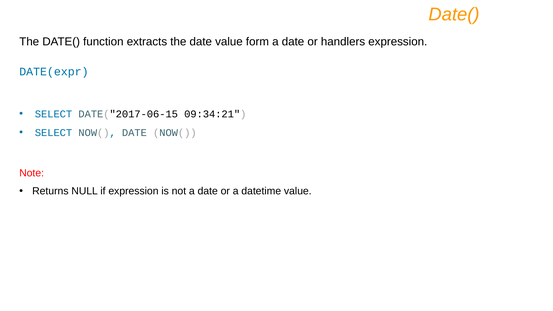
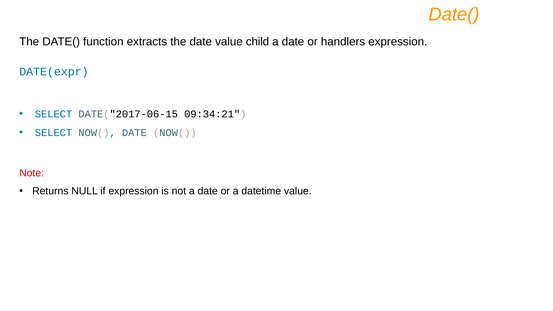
form: form -> child (257, 42)
